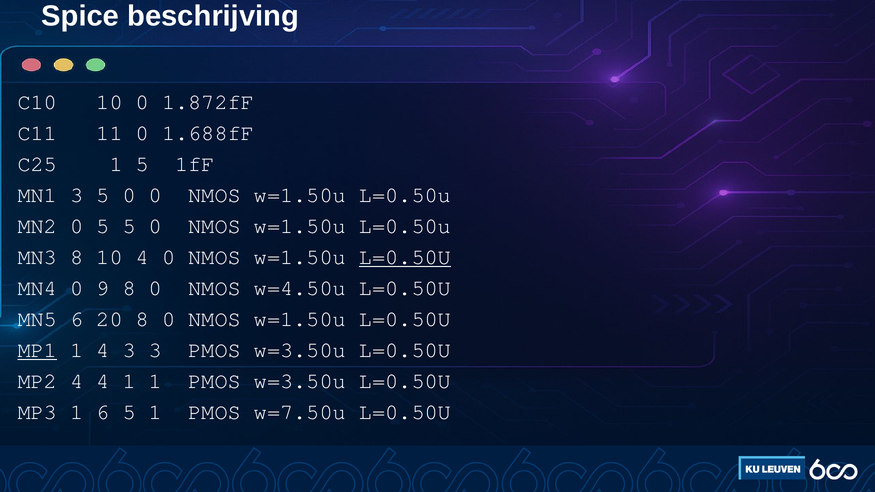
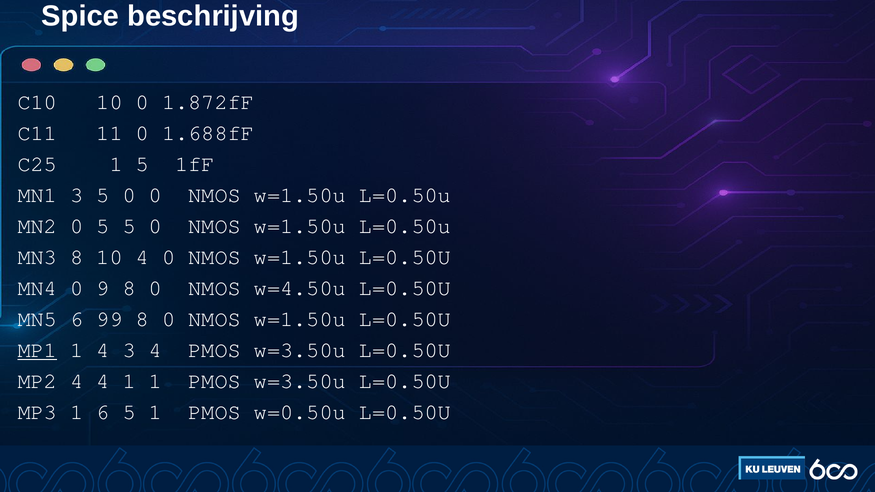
L=0.50U underline: present -> none (405, 257)
20: 20 -> 99 (110, 319)
3 3: 3 -> 4 (155, 350)
w=7.50u: w=7.50u -> w=0.50u (300, 412)
